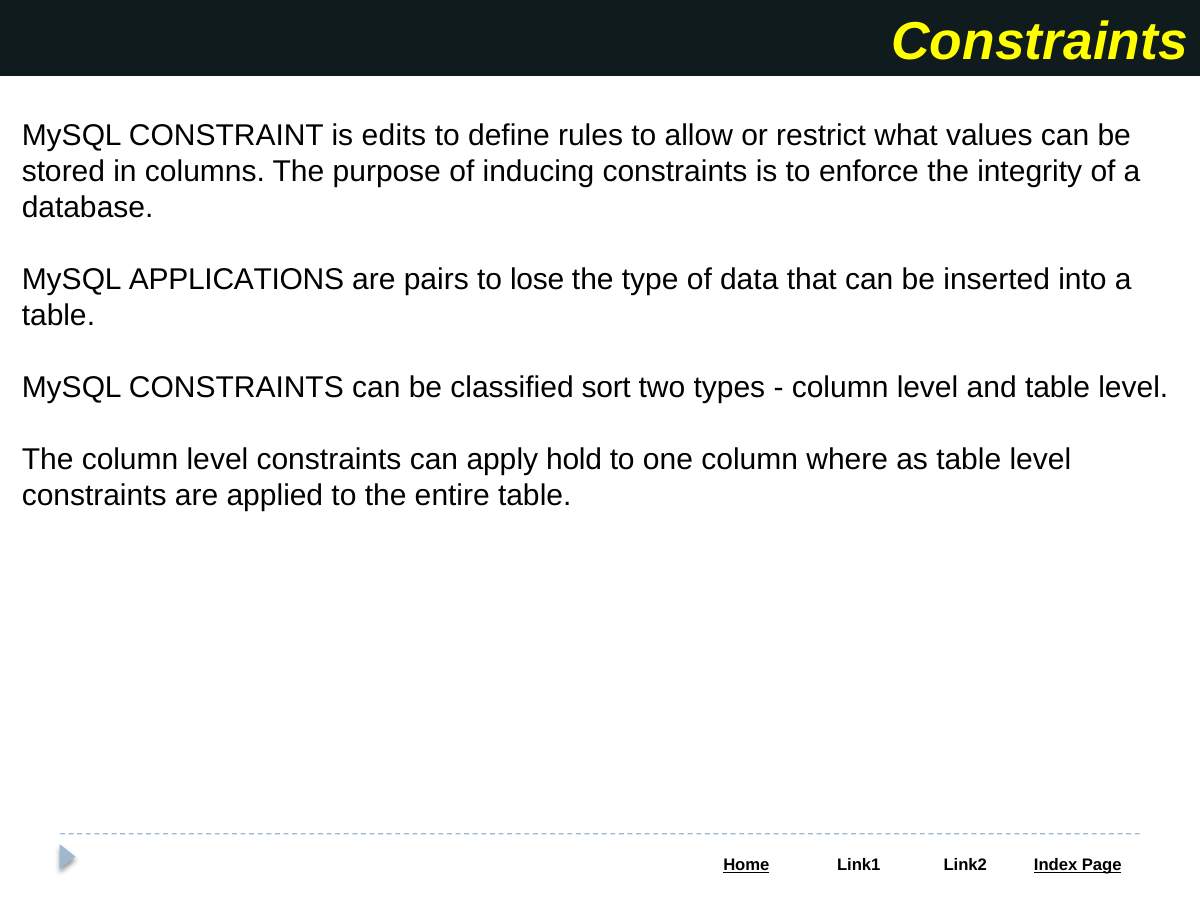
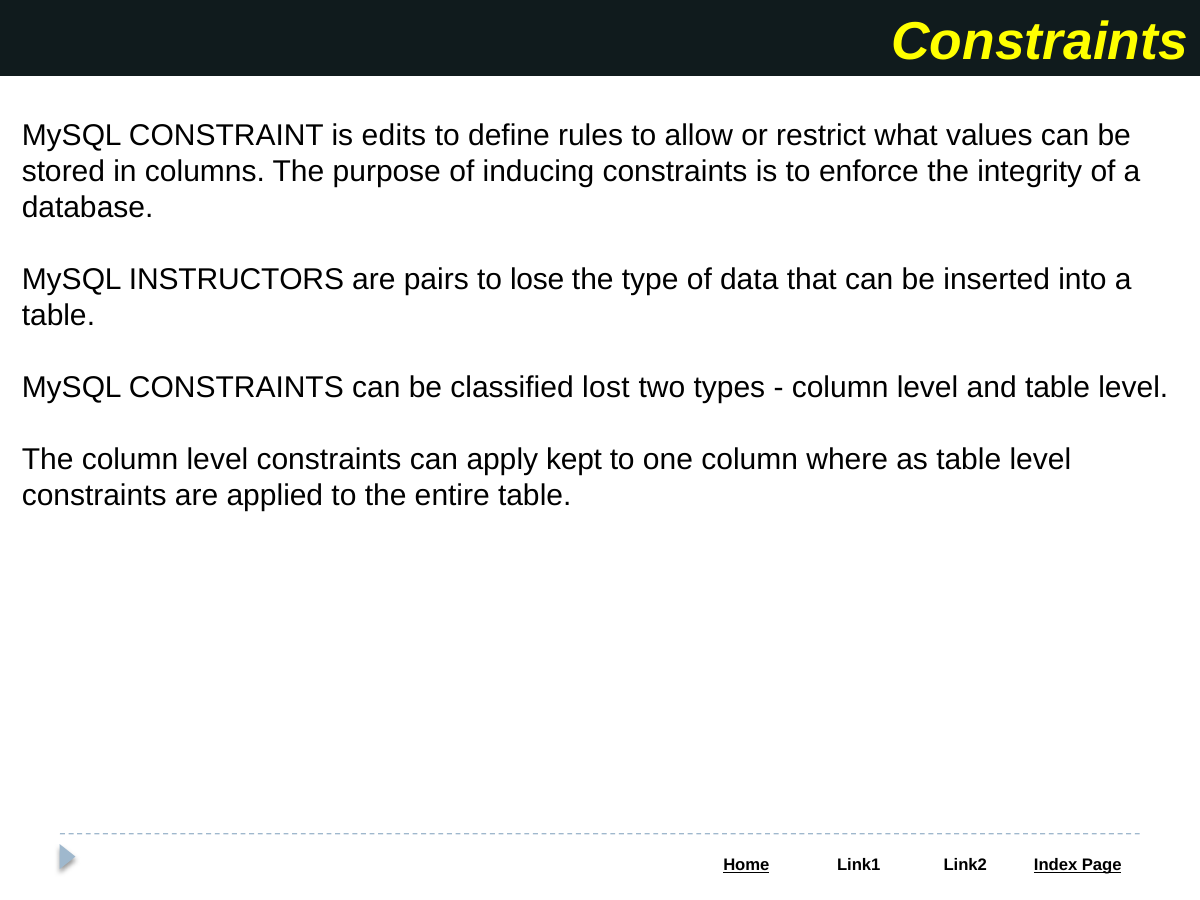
APPLICATIONS: APPLICATIONS -> INSTRUCTORS (236, 280)
sort: sort -> lost (606, 388)
hold: hold -> kept (574, 460)
